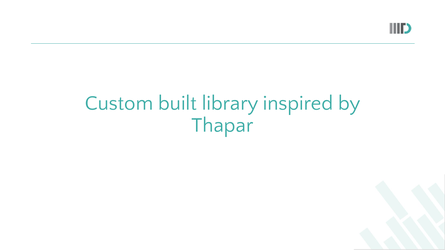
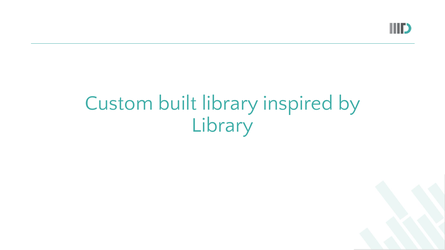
Thapar: Thapar -> Library (222, 125)
